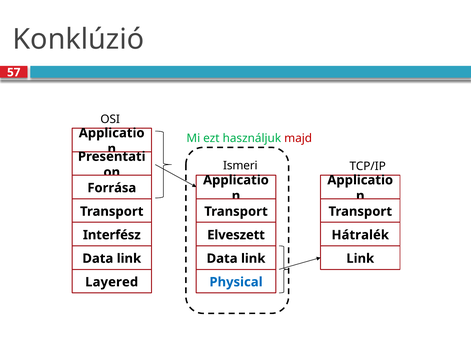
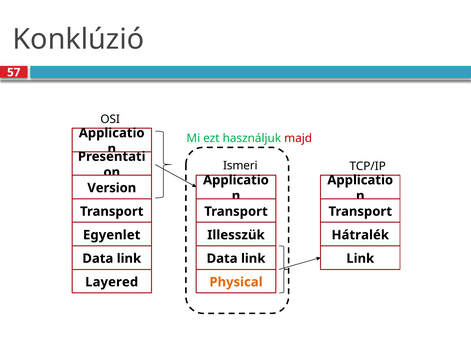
Forrása: Forrása -> Version (112, 188)
Interfész: Interfész -> Egyenlet (112, 235)
Elveszett: Elveszett -> Illesszük (236, 235)
Physical colour: blue -> orange (236, 282)
